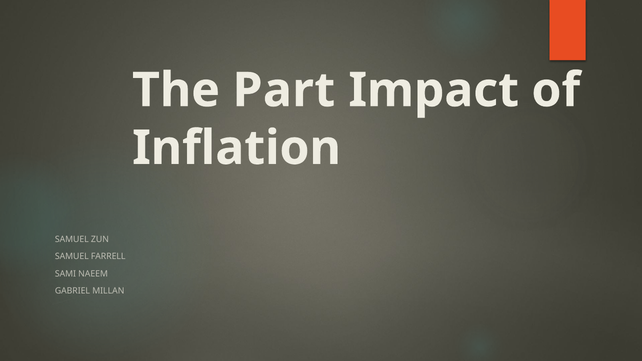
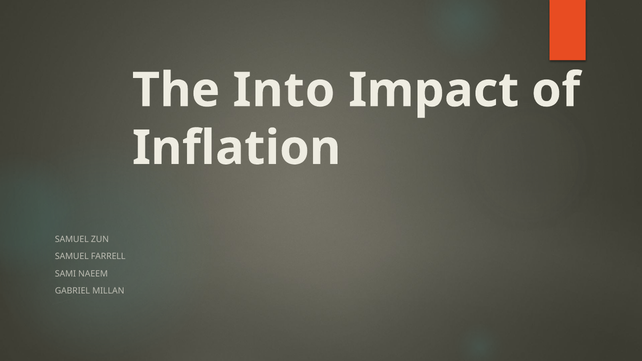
Part: Part -> Into (284, 90)
